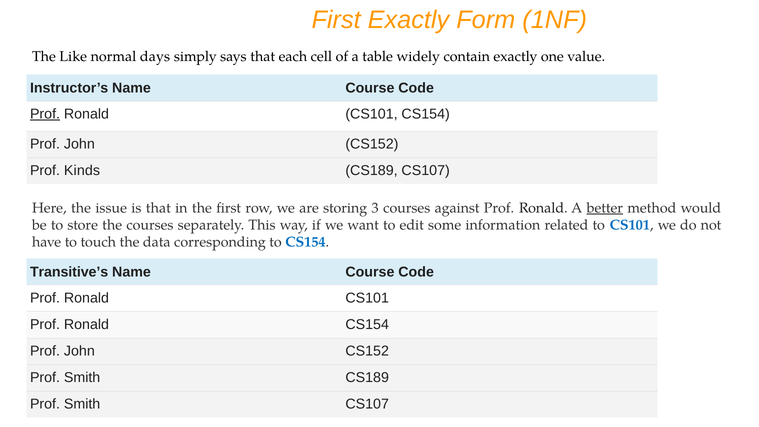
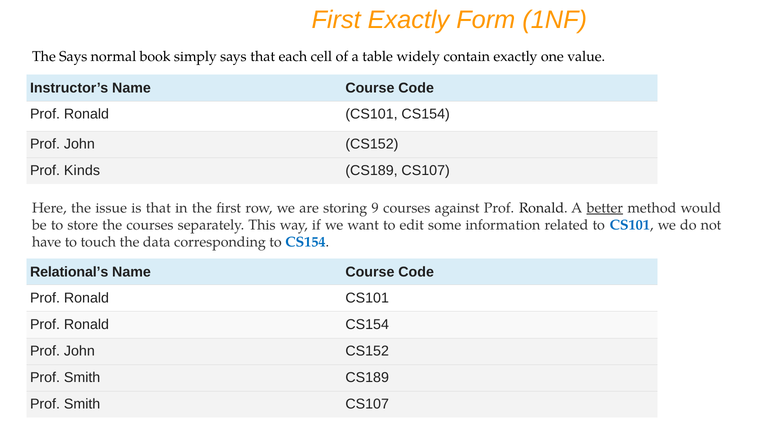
The Like: Like -> Says (73, 57)
days: days -> book (155, 57)
Prof underline: present -> none (45, 114)
3: 3 -> 9 (375, 208)
Transitive’s: Transitive’s -> Relational’s (69, 272)
